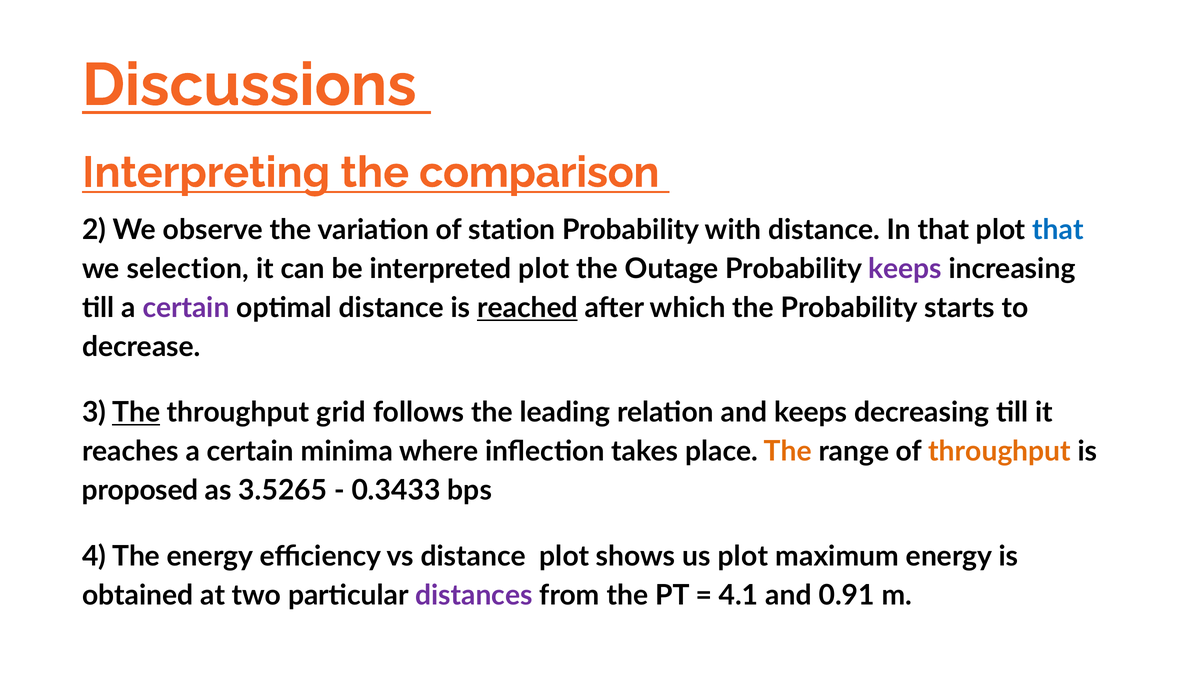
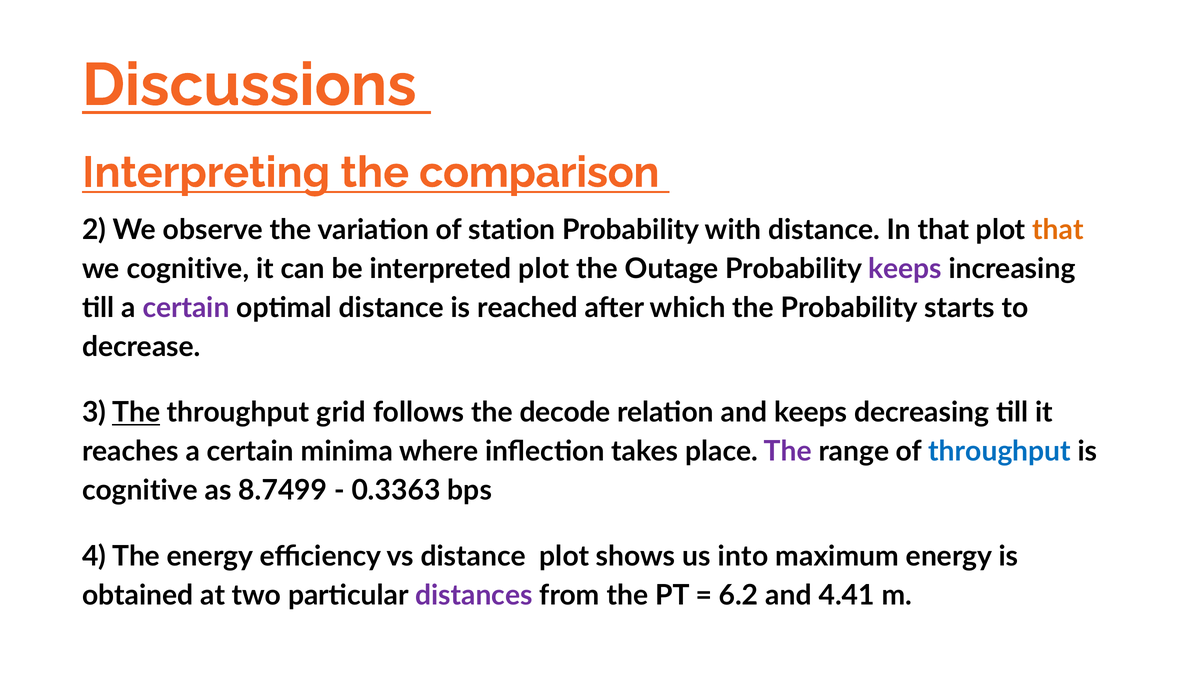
that colour: blue -> orange (1058, 230)
we selection: selection -> cognitive (188, 269)
reached underline: present -> none (527, 308)
leading: leading -> decode (565, 412)
The colour: orange -> purple (788, 451)
throughput colour: orange -> blue (1000, 451)
proposed: proposed -> cognitive (140, 490)
3.5265: 3.5265 -> 8.7499 (283, 490)
0.3433: 0.3433 -> 0.3363 (396, 490)
us plot: plot -> into (743, 556)
4.1: 4.1 -> 6.2 (739, 595)
0.91: 0.91 -> 4.41 (847, 595)
